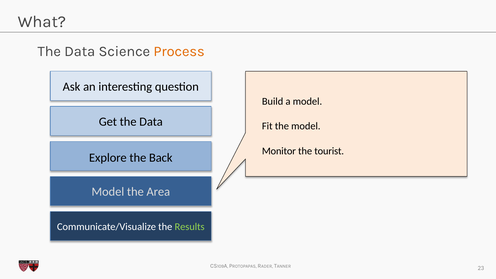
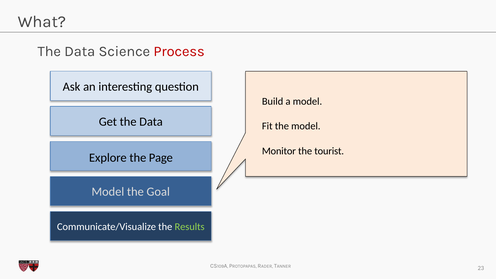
Process colour: orange -> red (179, 52)
Back: Back -> Page (161, 158)
Area: Area -> Goal (158, 192)
